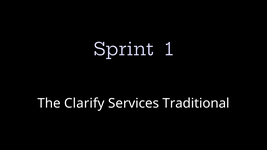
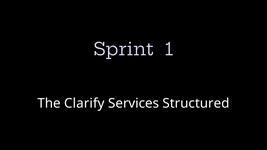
Traditional: Traditional -> Structured (196, 103)
